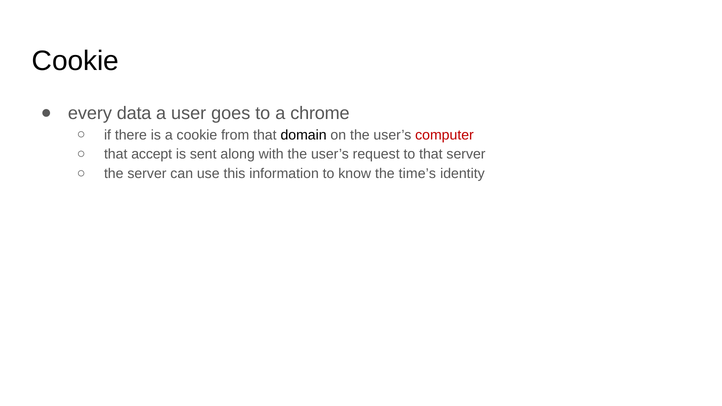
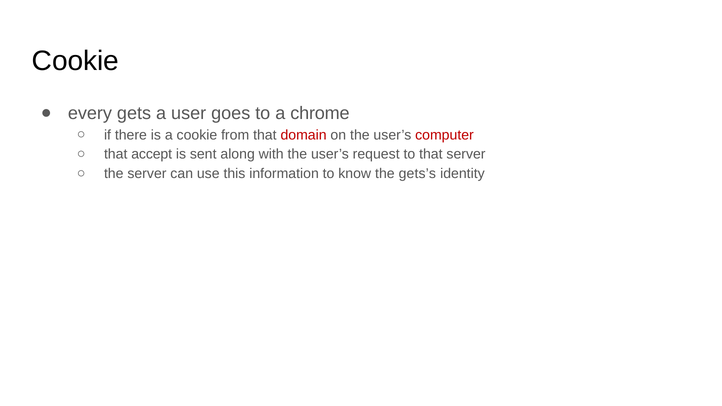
data: data -> gets (134, 114)
domain colour: black -> red (304, 135)
time’s: time’s -> gets’s (417, 174)
